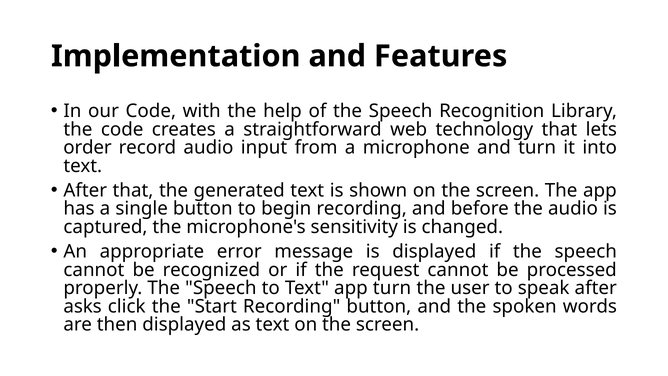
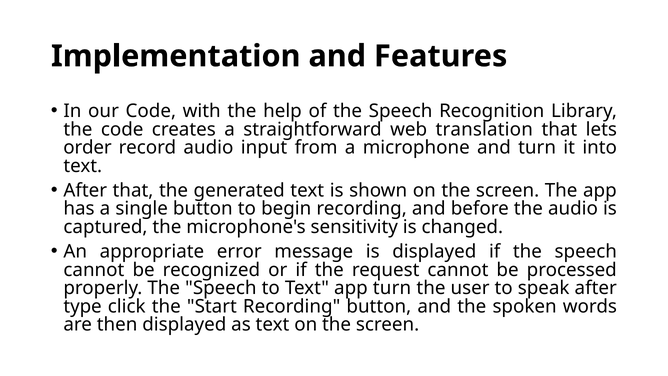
technology: technology -> translation (484, 129)
asks: asks -> type (83, 306)
